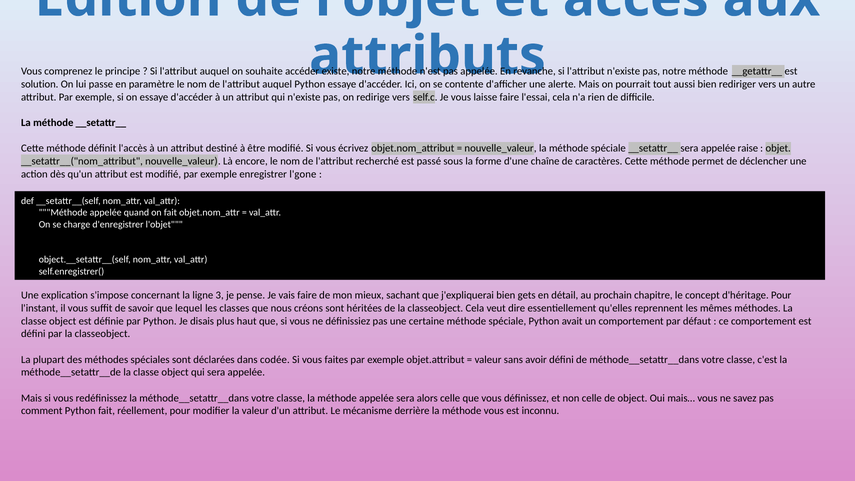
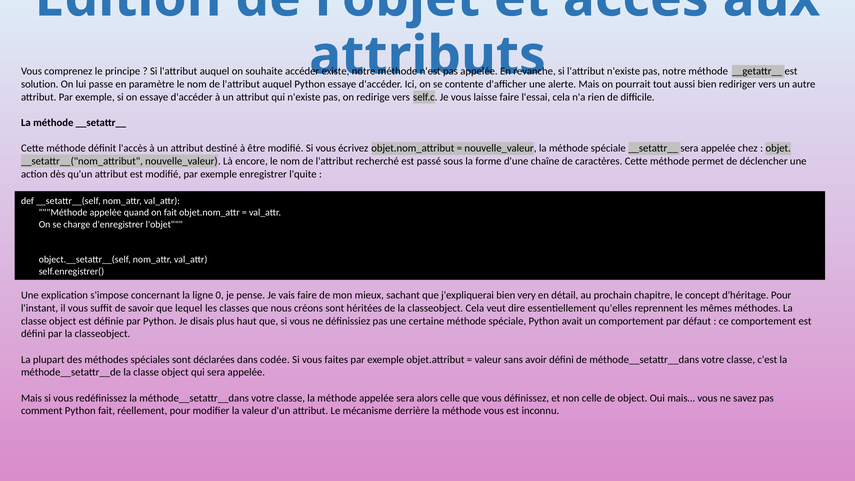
raise: raise -> chez (748, 148)
l'gone: l'gone -> l'quite (303, 174)
3: 3 -> 0 (220, 295)
gets: gets -> very (527, 295)
